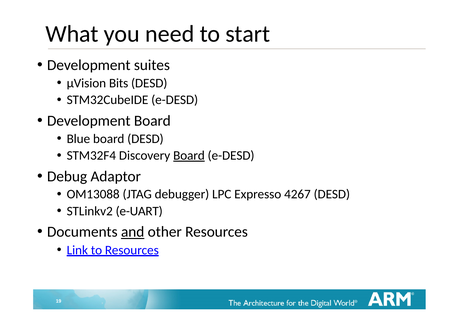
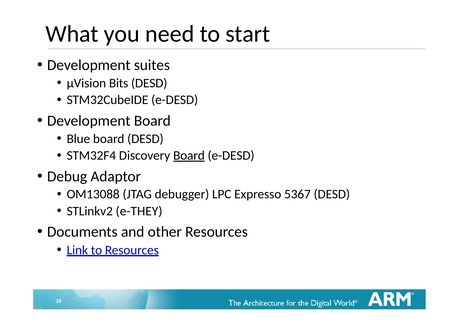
4267: 4267 -> 5367 (297, 195)
e-UART: e-UART -> e-THEY (139, 211)
and underline: present -> none (133, 232)
